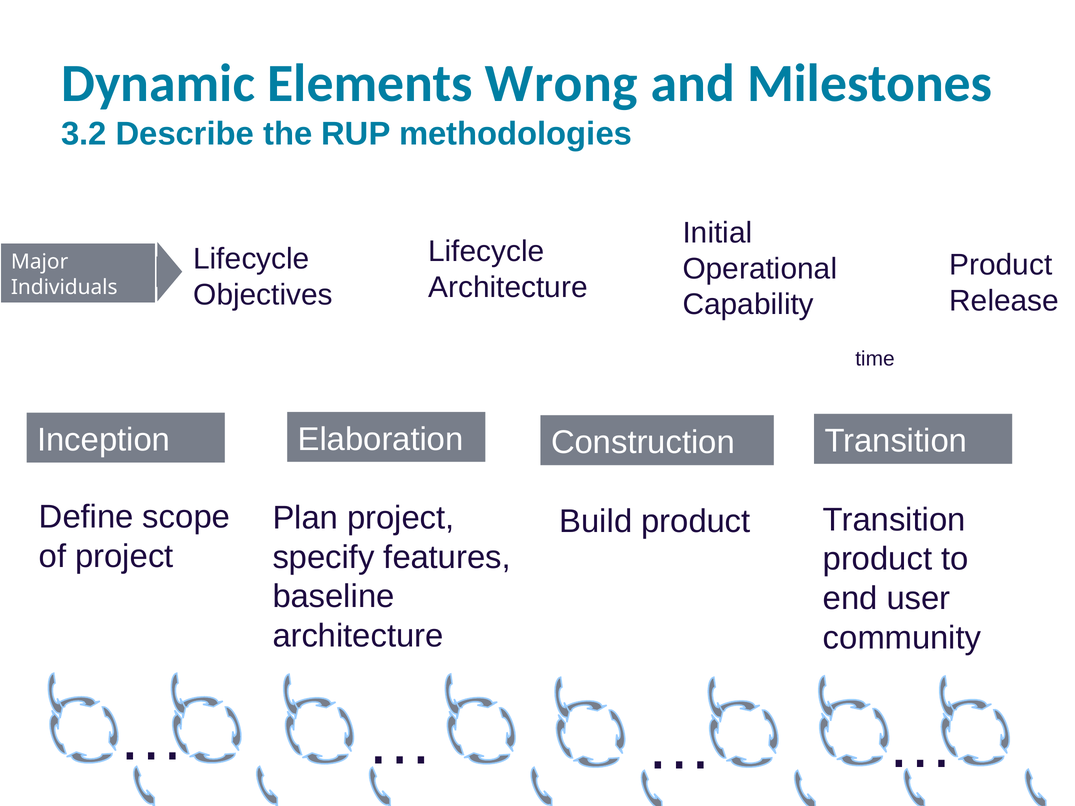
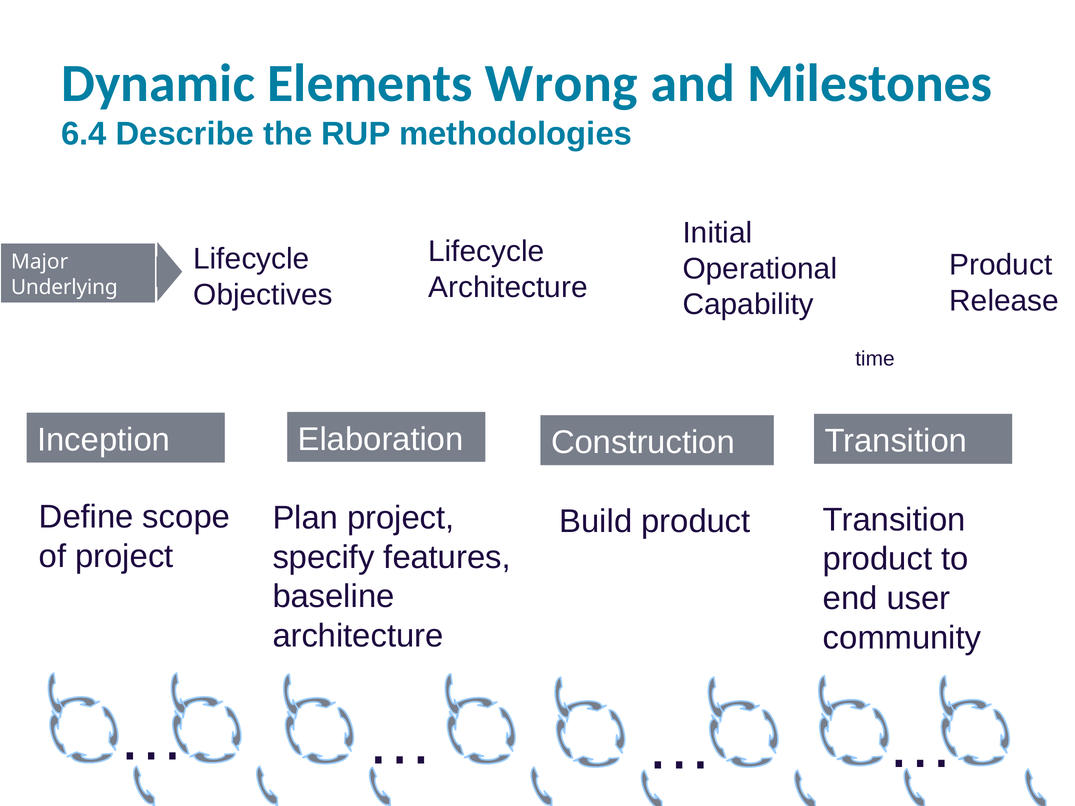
3.2: 3.2 -> 6.4 (84, 134)
Individuals: Individuals -> Underlying (64, 287)
